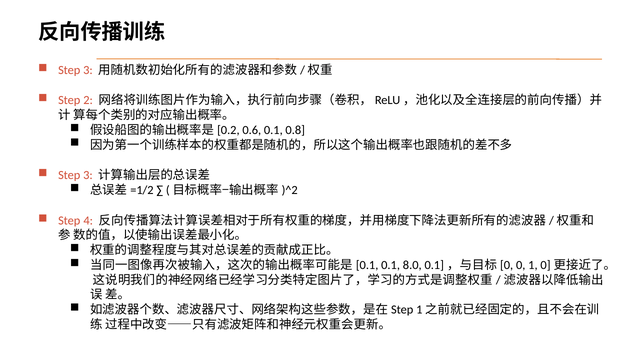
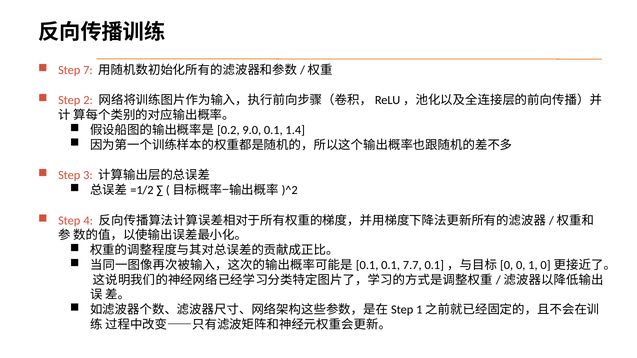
3: 3 -> 7 (88, 70)
0.6: 0.6 -> 9.0 (252, 130)
0.8: 0.8 -> 1.4 (295, 130)
8.0: 8.0 -> 7.7 (412, 265)
